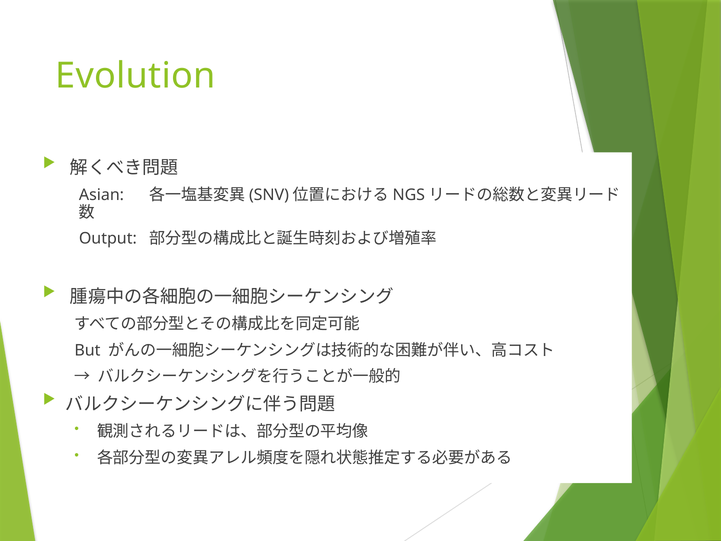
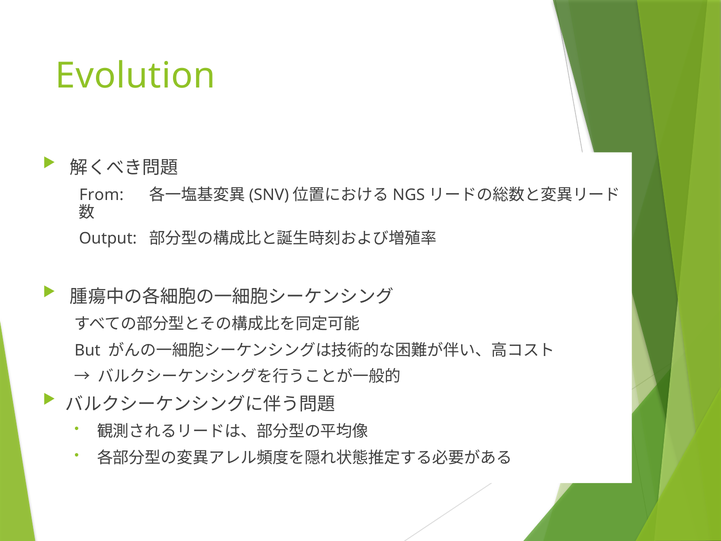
Asian: Asian -> From (101, 195)
